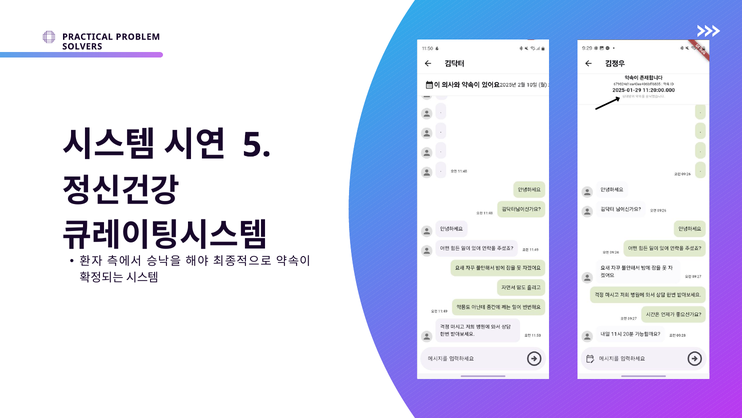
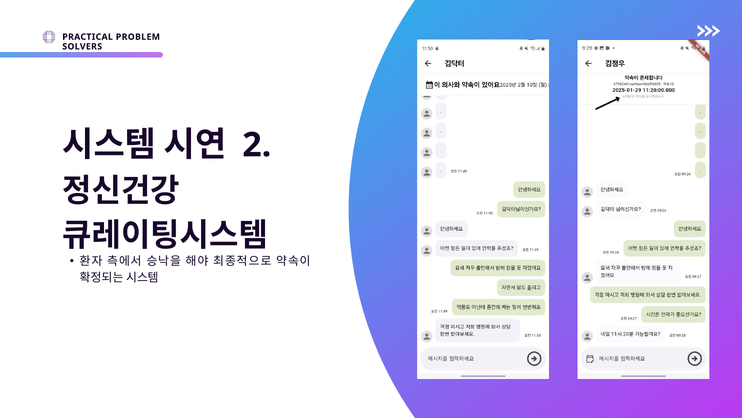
5: 5 -> 2 (257, 145)
